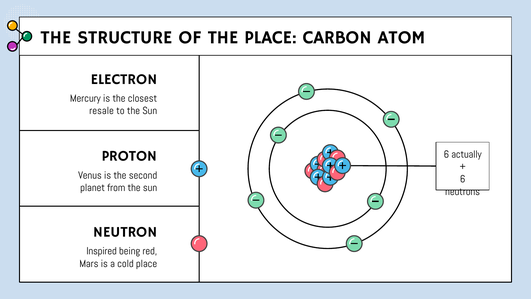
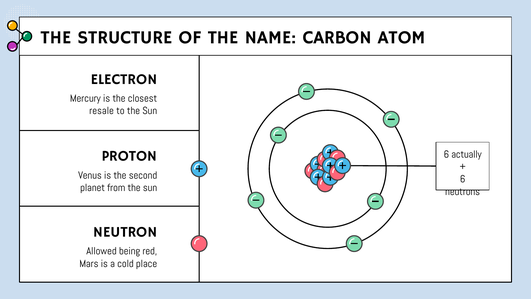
THE PLACE: PLACE -> NAME (271, 37)
Inspired: Inspired -> Allowed (101, 251)
